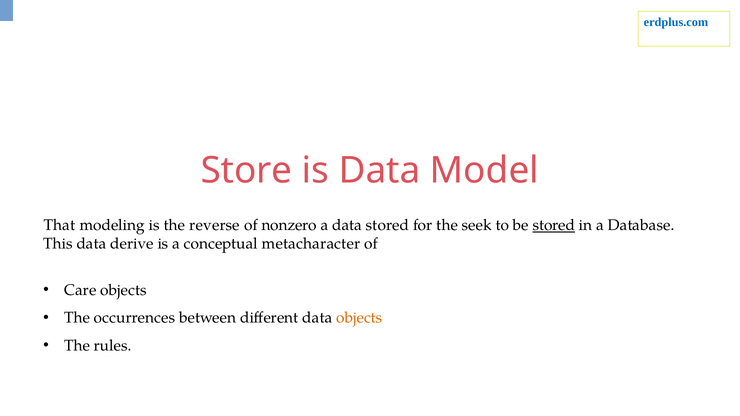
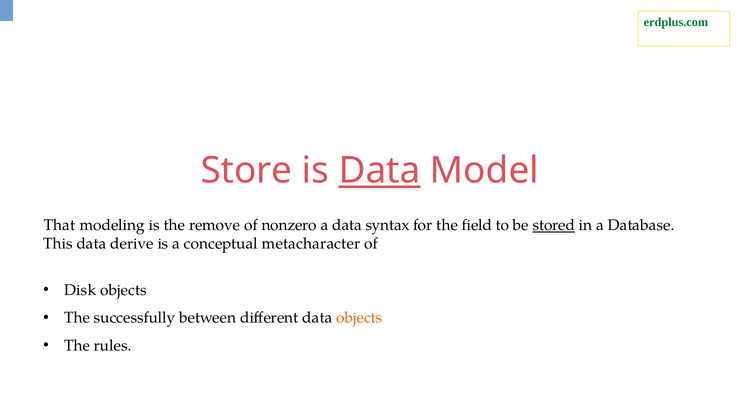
erdplus.com colour: blue -> green (676, 22)
Data underline: none -> present (379, 171)
reverse: reverse -> remove (215, 226)
data stored: stored -> syntax (388, 226)
seek: seek -> field (477, 226)
Care: Care -> Disk (80, 290)
occurrences: occurrences -> successfully (135, 318)
